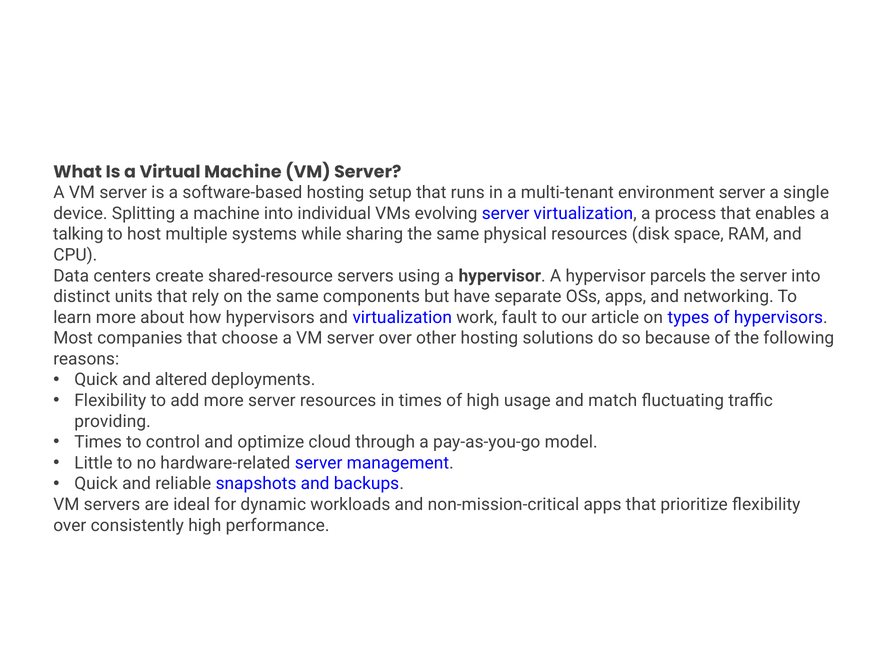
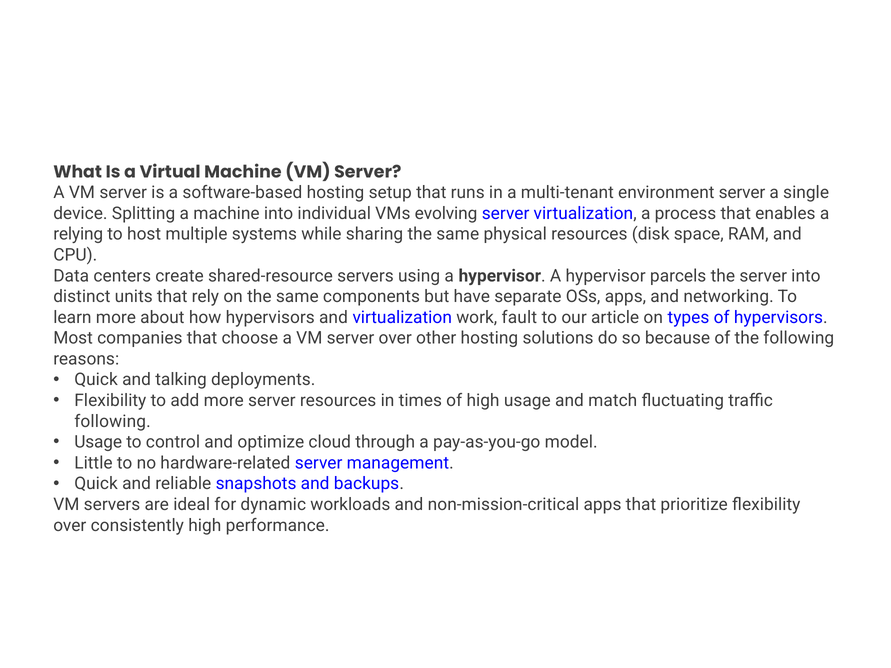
talking: talking -> relying (78, 234)
altered: altered -> talking (181, 380)
providing: providing -> following (113, 422)
Times: Times -> Usage (98, 442)
